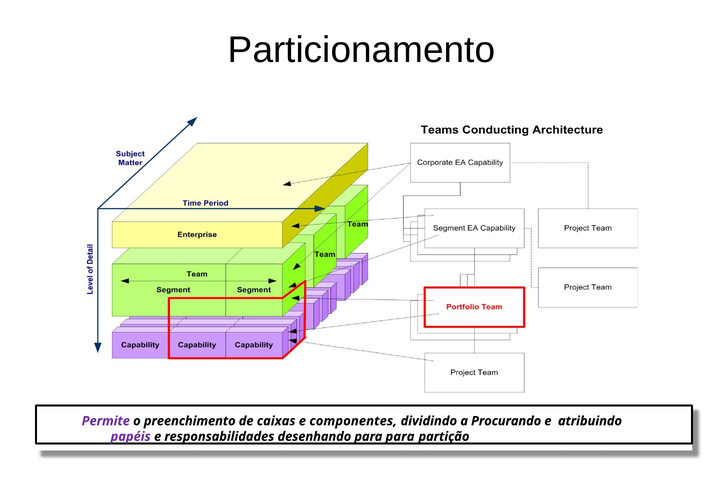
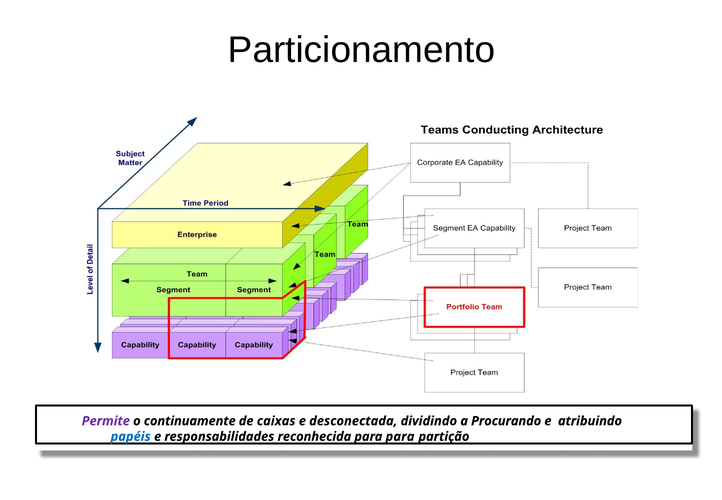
preenchimento: preenchimento -> continuamente (190, 421)
componentes: componentes -> desconectada (353, 421)
papéis colour: purple -> blue (131, 436)
desenhando: desenhando -> reconhecida (314, 436)
